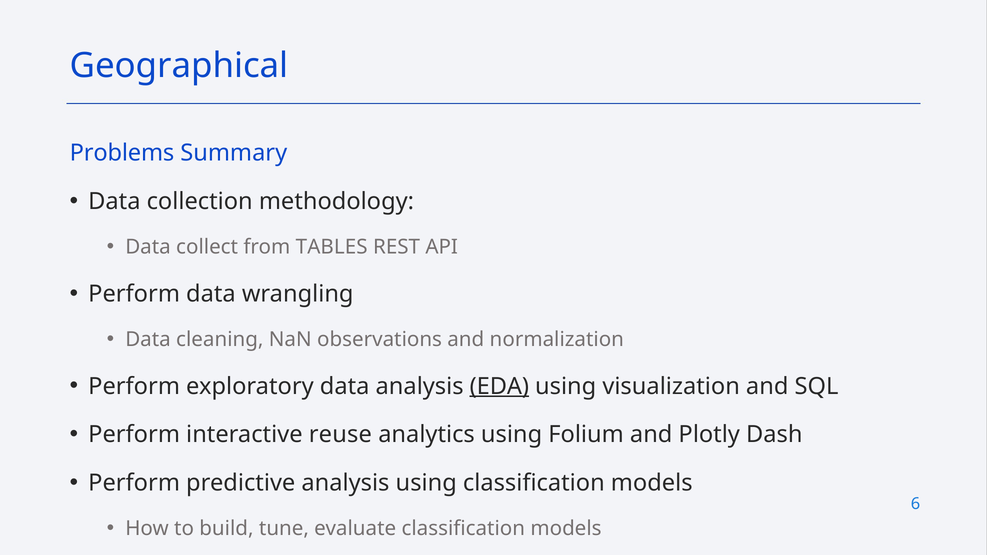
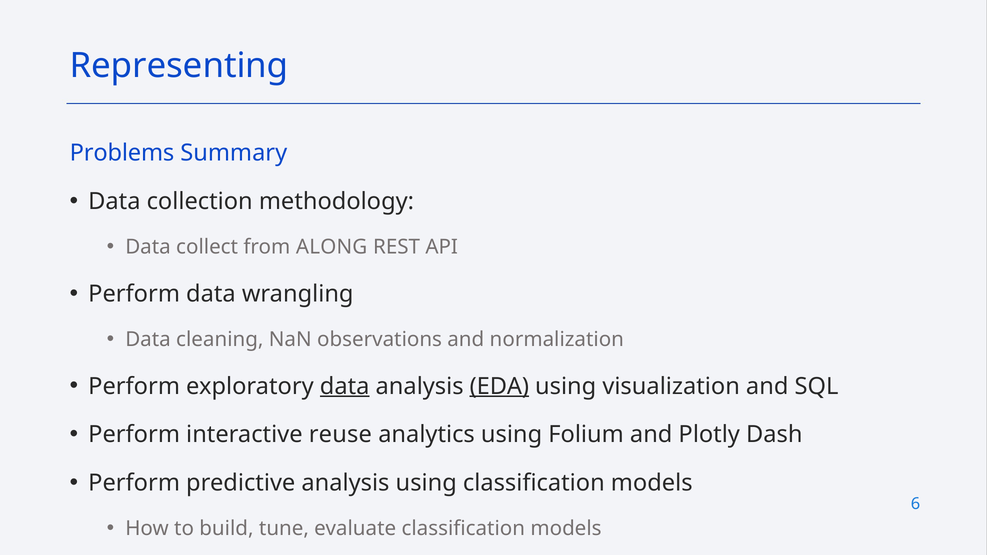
Geographical: Geographical -> Representing (179, 66)
TABLES: TABLES -> ALONG (332, 247)
data underline: none -> present (345, 386)
